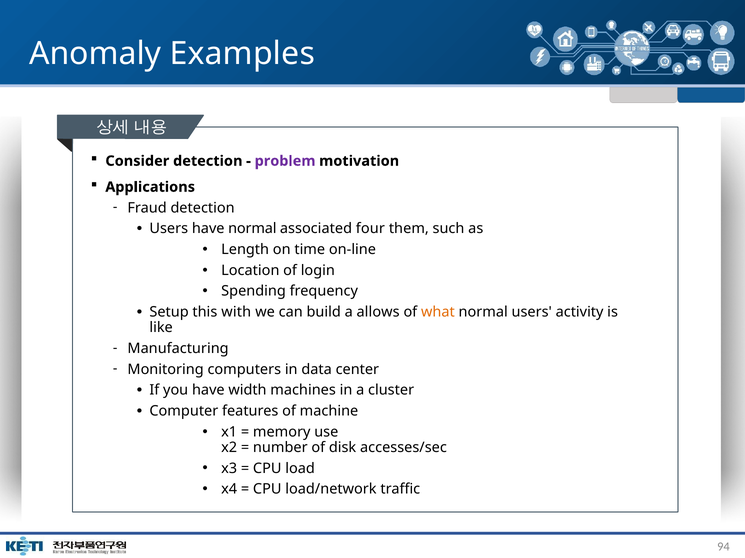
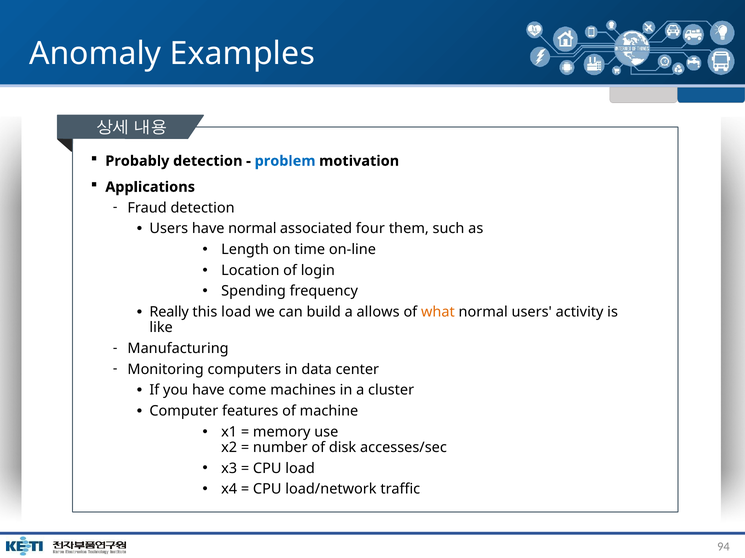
Consider: Consider -> Probably (137, 161)
problem colour: purple -> blue (285, 161)
Setup: Setup -> Really (169, 312)
this with: with -> load (236, 312)
width: width -> come (247, 391)
